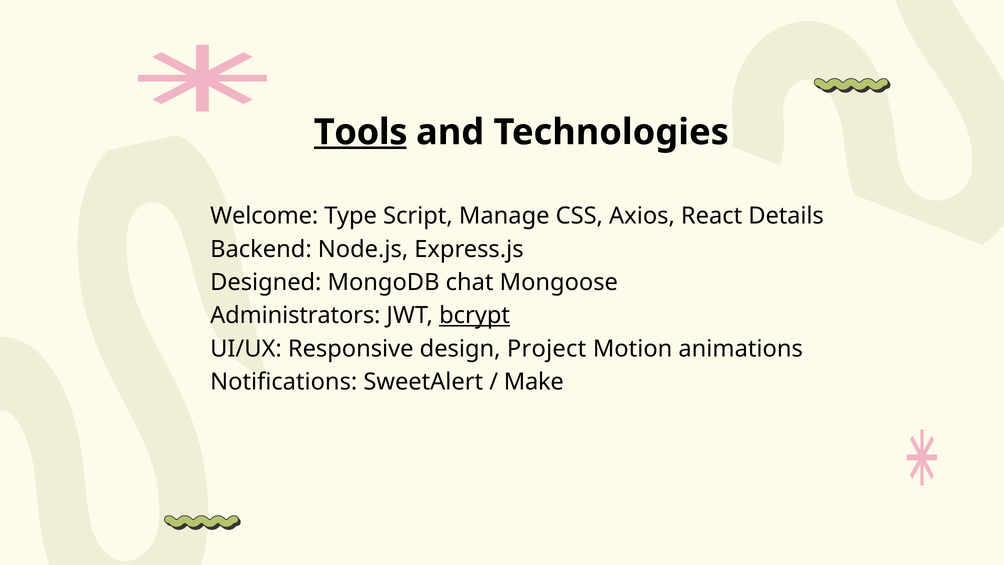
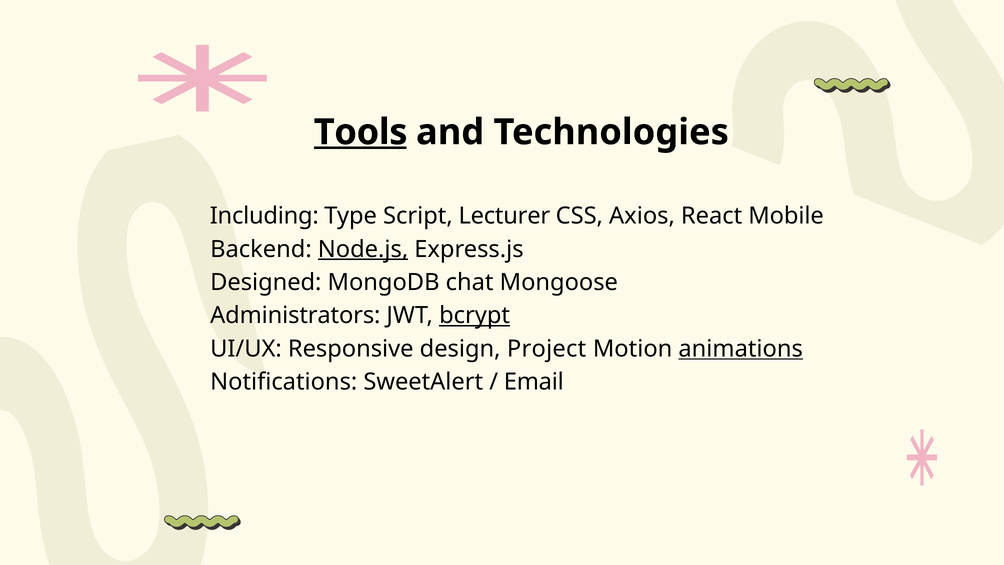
Welcome: Welcome -> Including (264, 216)
Manage: Manage -> Lecturer (504, 216)
Details: Details -> Mobile (786, 216)
Node.js underline: none -> present (363, 249)
animations underline: none -> present (741, 349)
Make: Make -> Email (534, 382)
